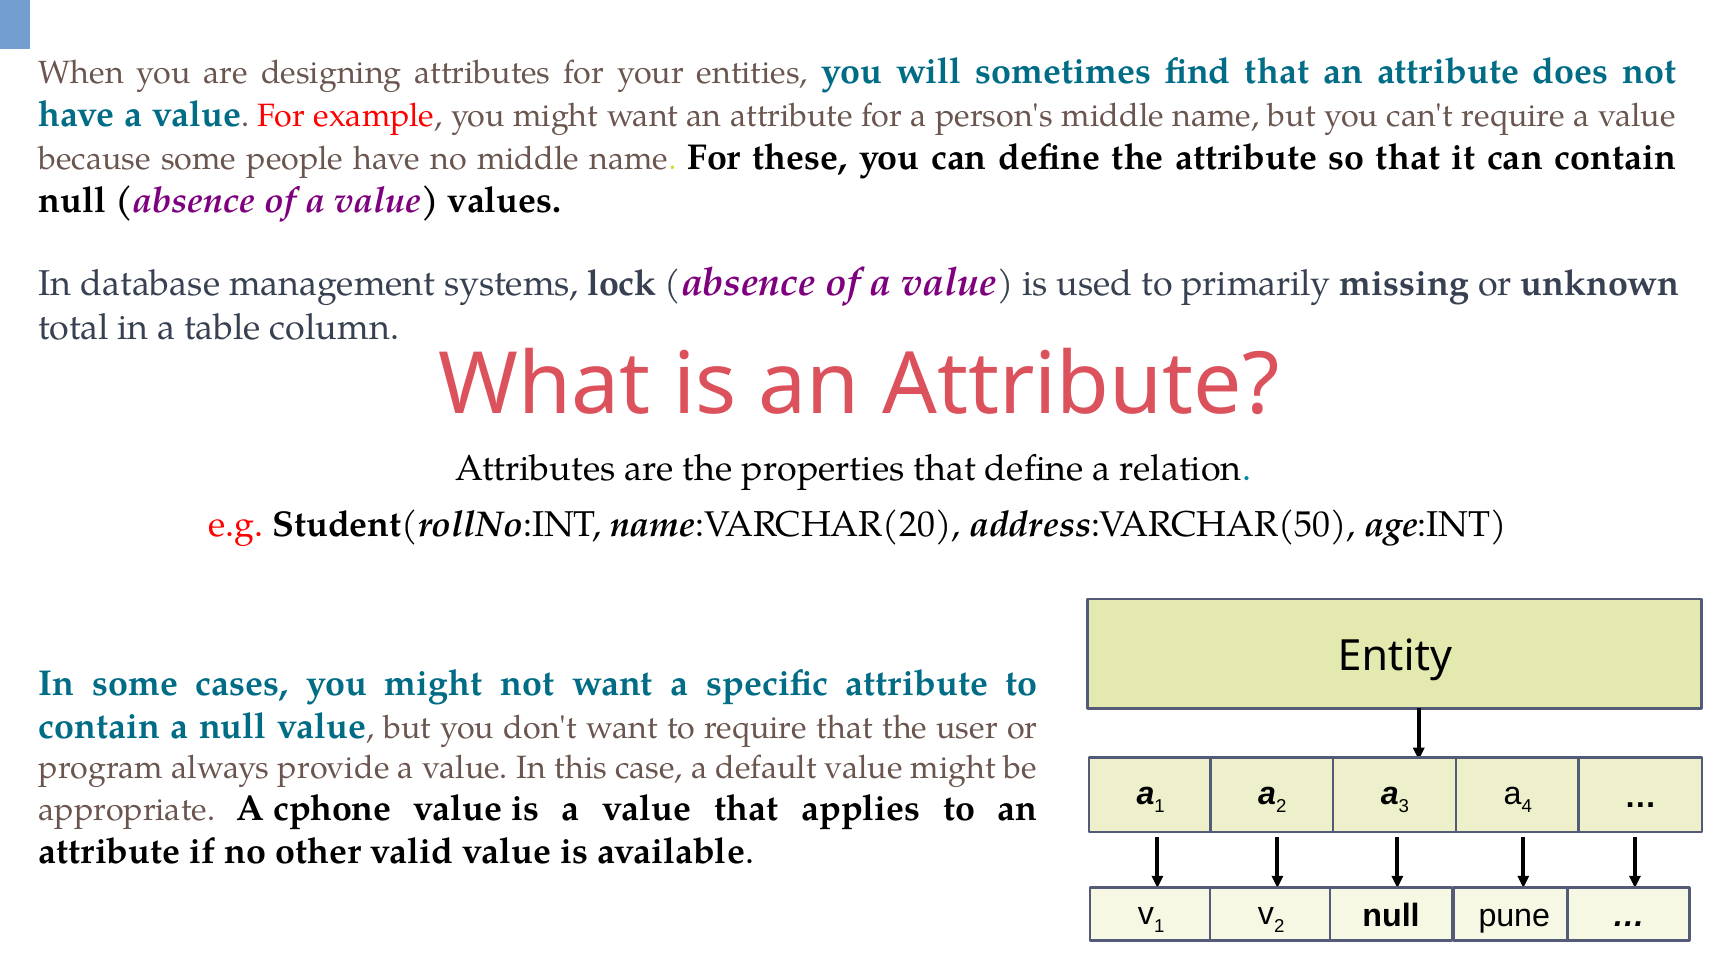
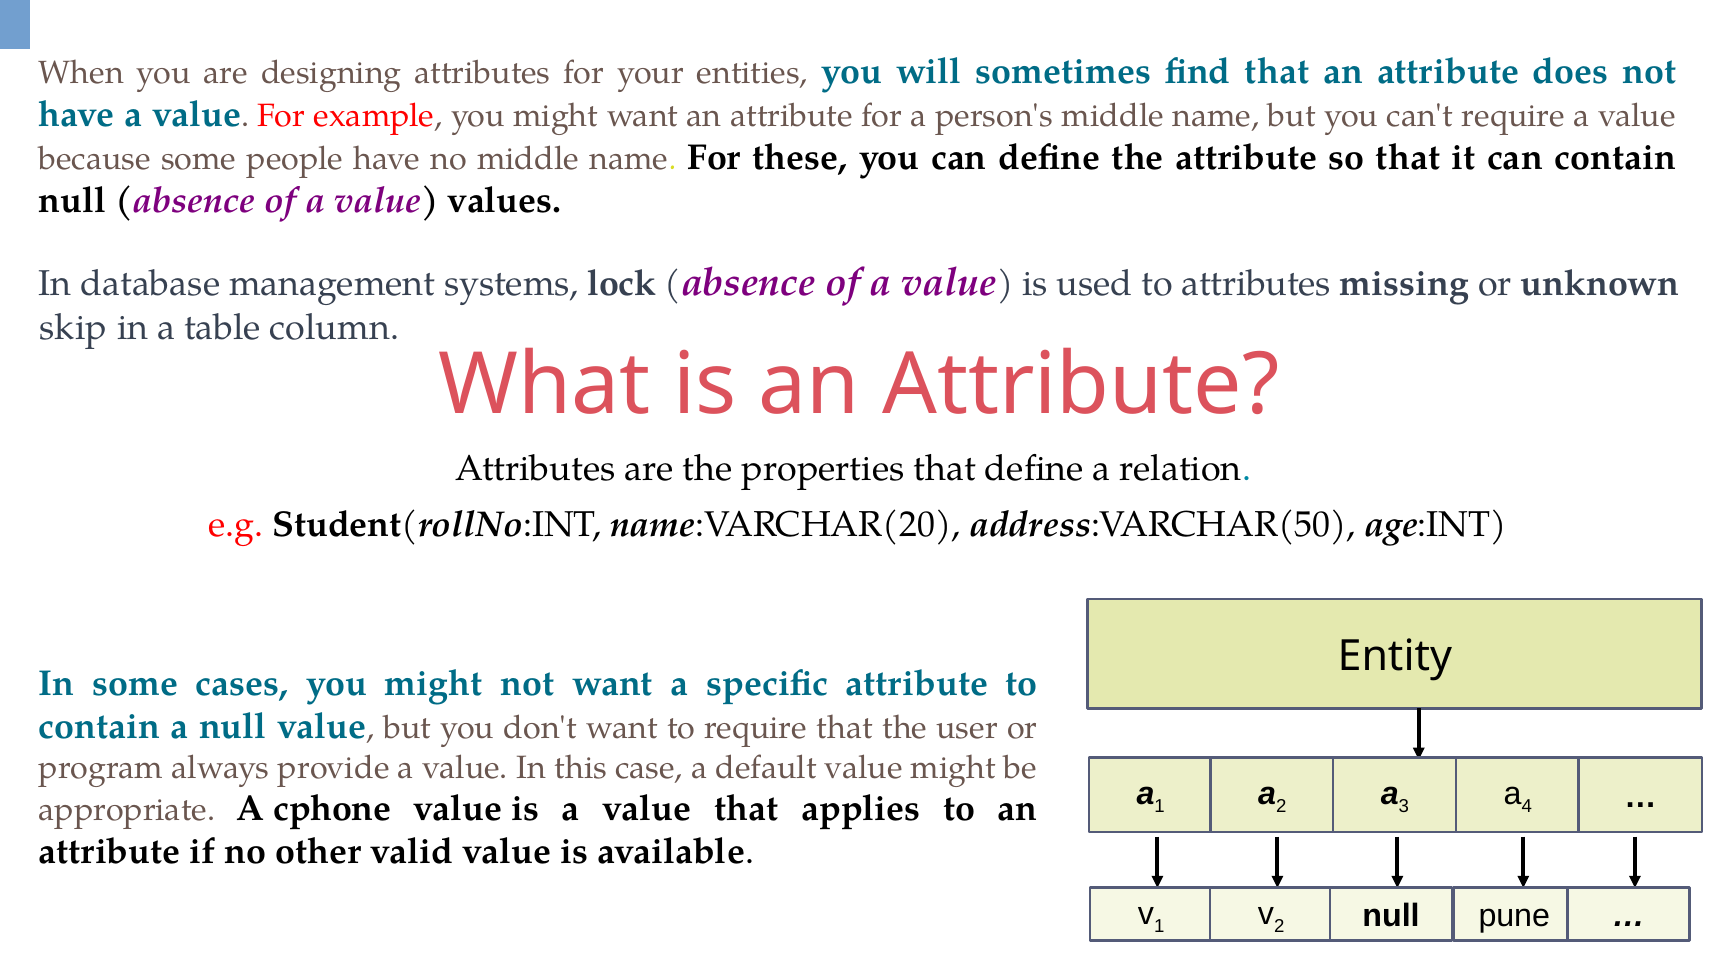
to primarily: primarily -> attributes (1256, 284)
total: total -> skip (73, 327)
